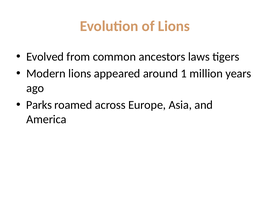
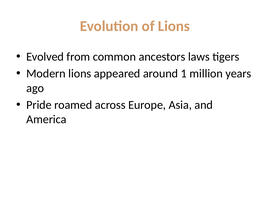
Parks: Parks -> Pride (39, 105)
